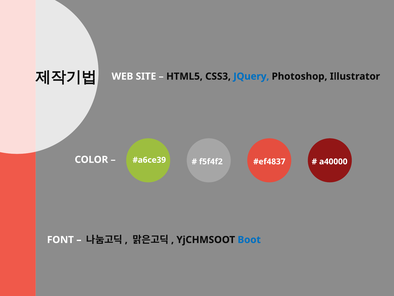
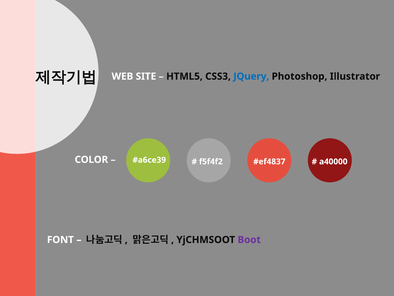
Boot colour: blue -> purple (249, 239)
